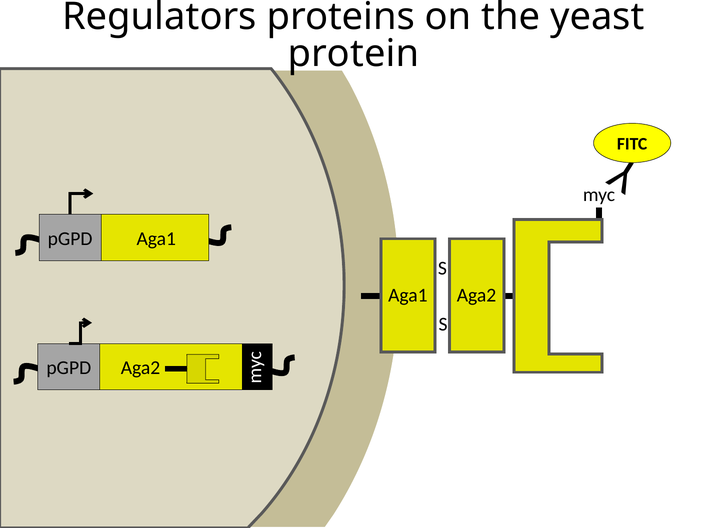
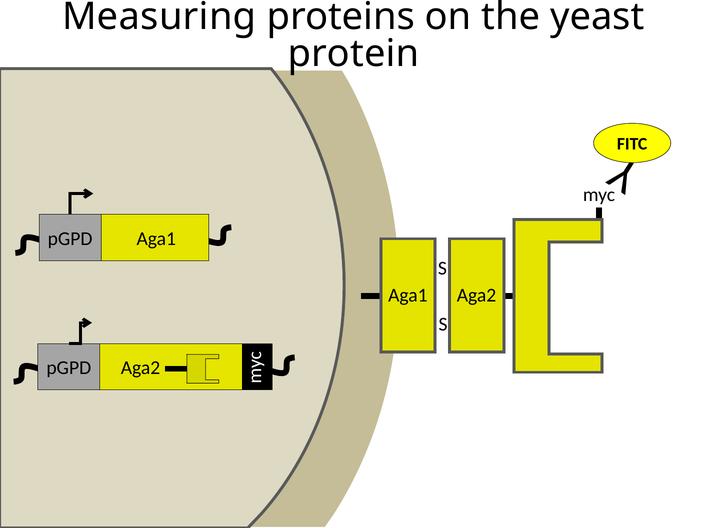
Regulators: Regulators -> Measuring (159, 17)
